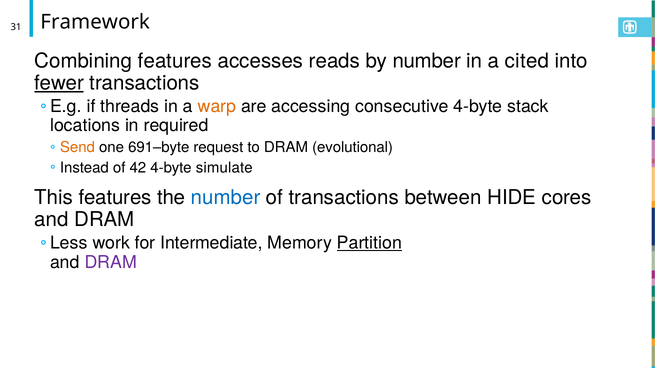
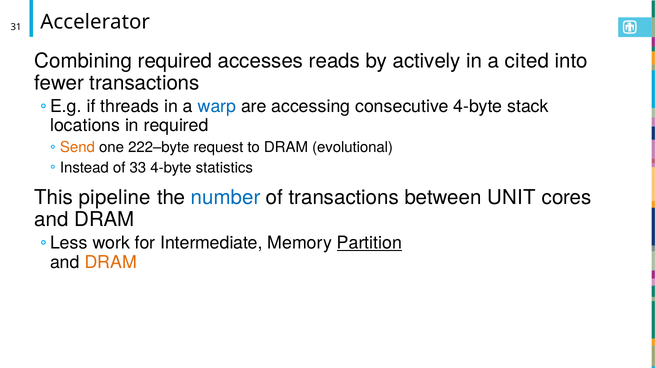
Framework: Framework -> Accelerator (95, 22)
Combining features: features -> required (175, 61)
by number: number -> actively (427, 61)
fewer underline: present -> none (59, 83)
warp colour: orange -> blue (217, 107)
691–byte: 691–byte -> 222–byte (159, 147)
42: 42 -> 33 (138, 168)
simulate: simulate -> statistics (224, 168)
This features: features -> pipeline (115, 198)
HIDE: HIDE -> UNIT (512, 198)
DRAM colour: purple -> orange (111, 262)
